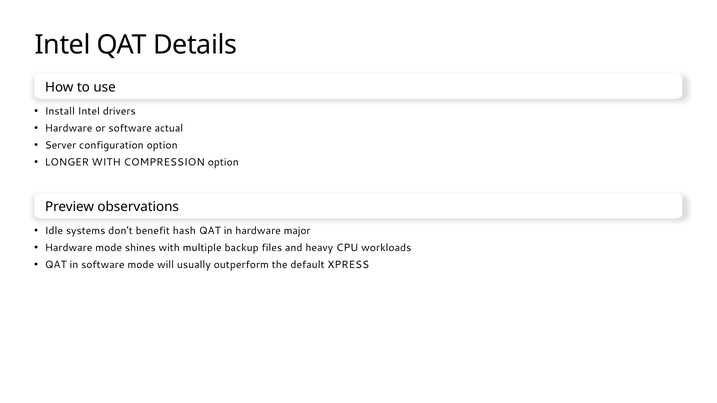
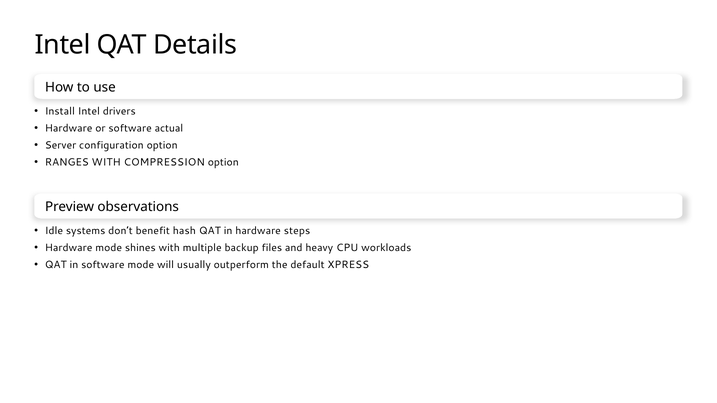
LONGER: LONGER -> RANGES (67, 162)
major: major -> steps (297, 231)
